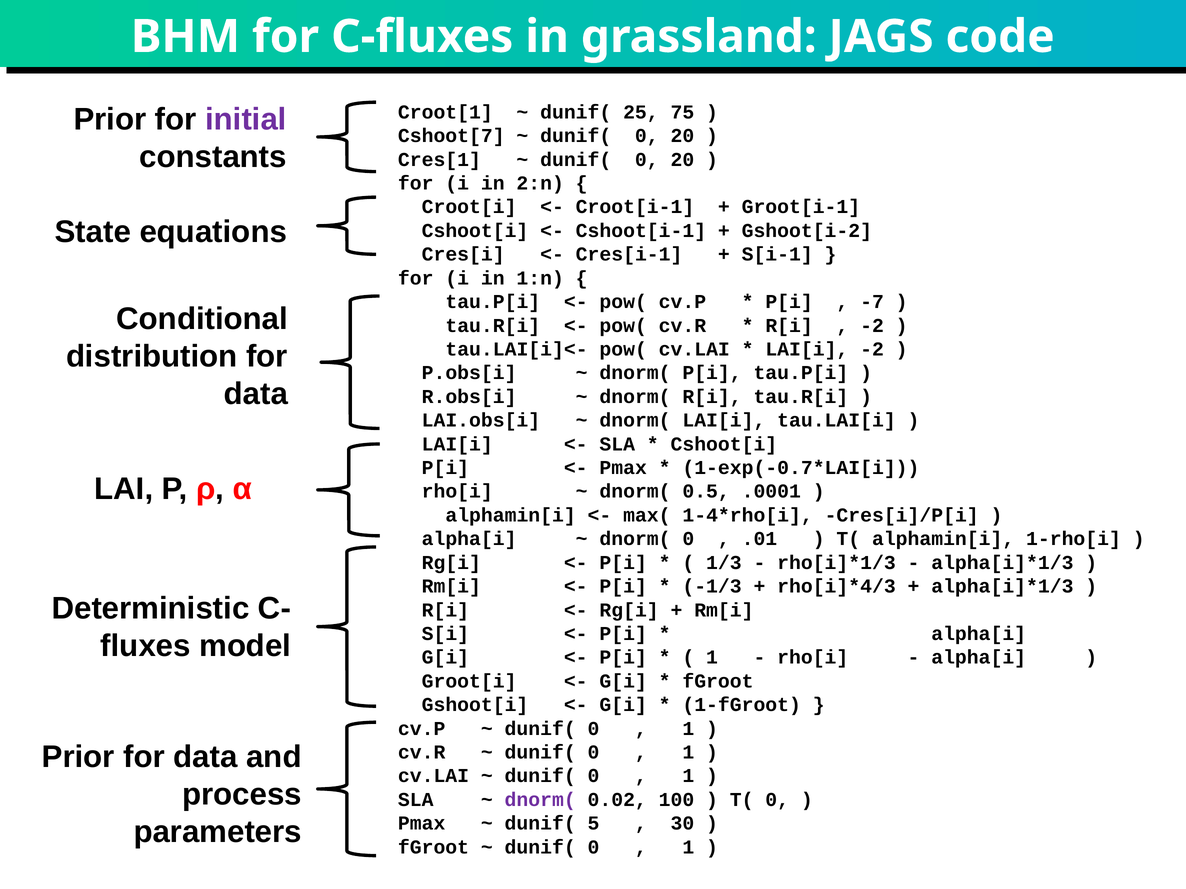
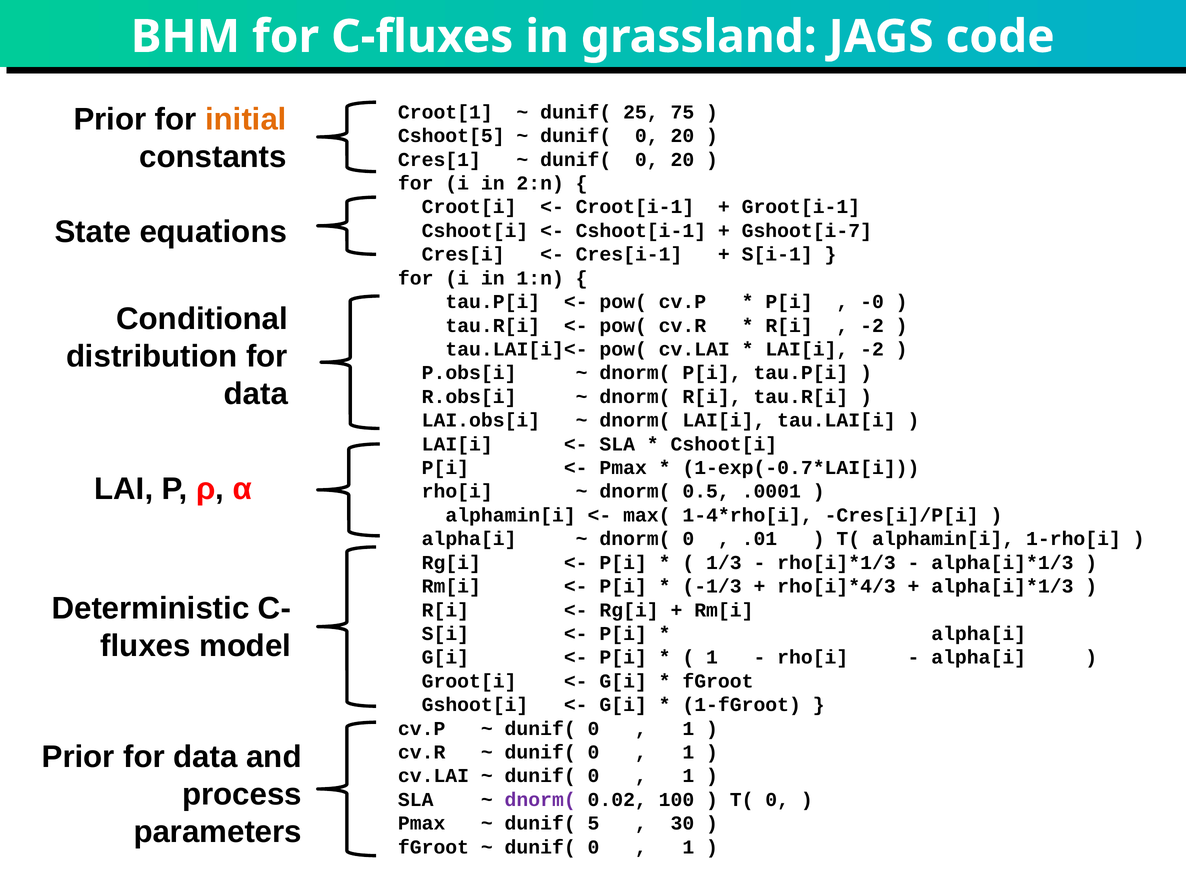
initial colour: purple -> orange (246, 120)
Cshoot[7: Cshoot[7 -> Cshoot[5 (451, 136)
Gshoot[i-2: Gshoot[i-2 -> Gshoot[i-7 (807, 231)
-7: -7 -> -0 (872, 302)
